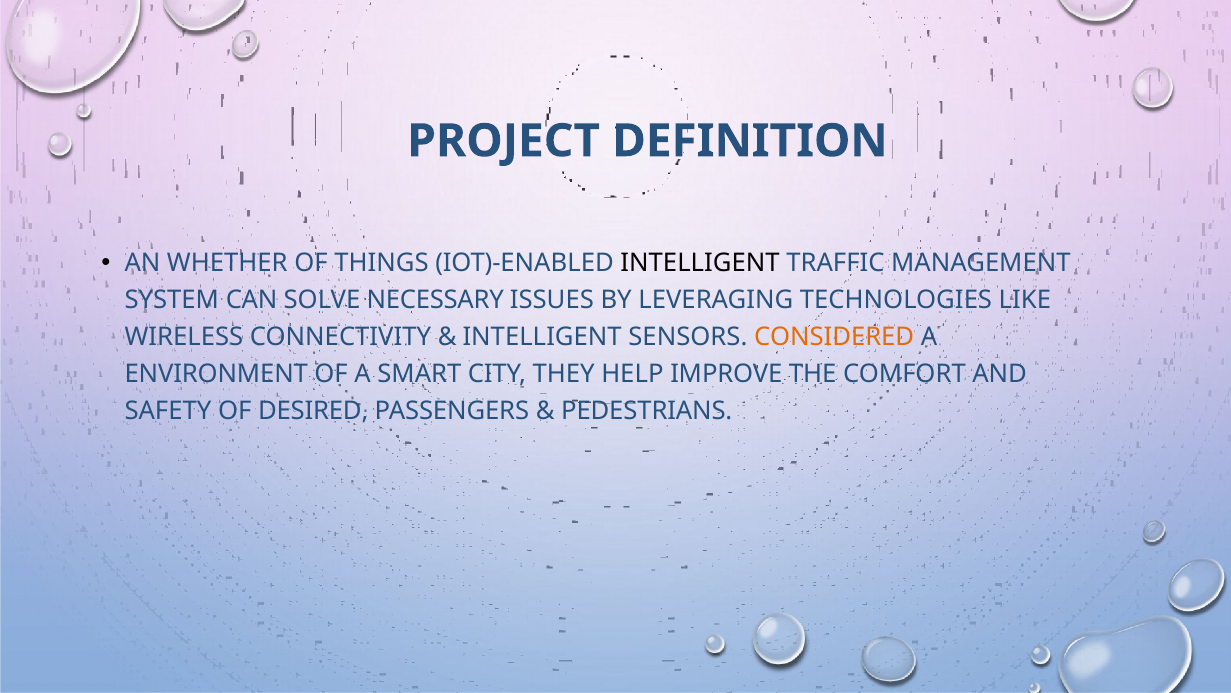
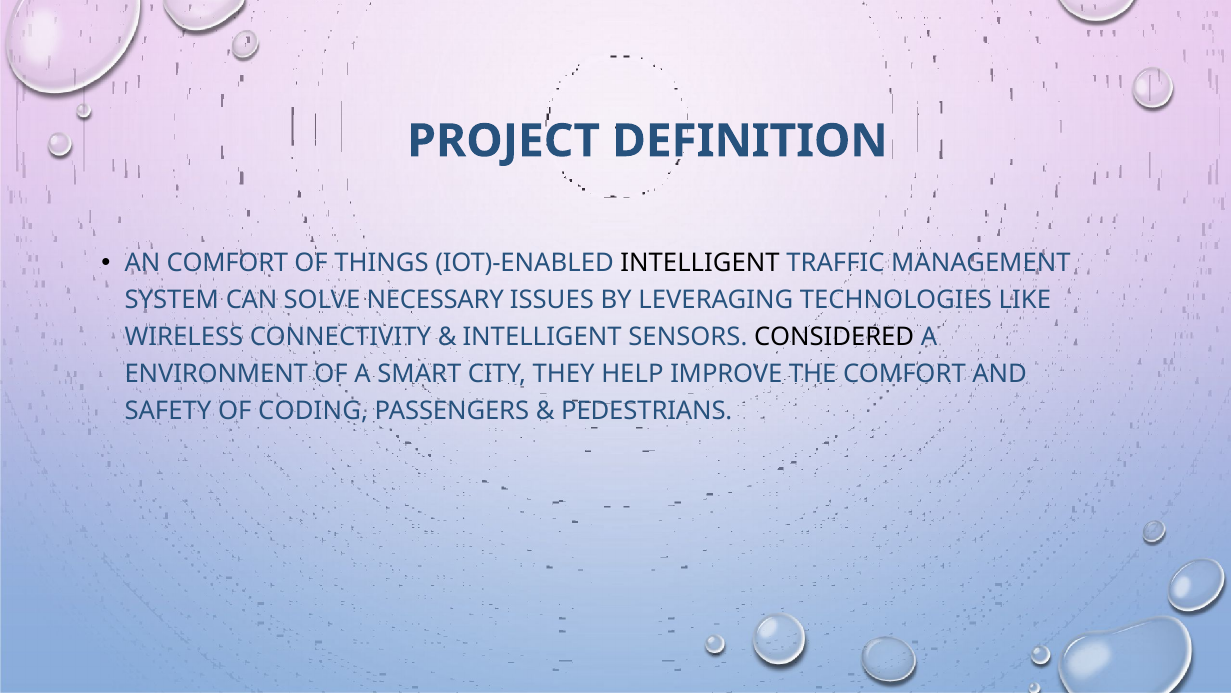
AN WHETHER: WHETHER -> COMFORT (227, 263)
CONSIDERED colour: orange -> black (834, 337)
DESIRED: DESIRED -> CODING (313, 411)
